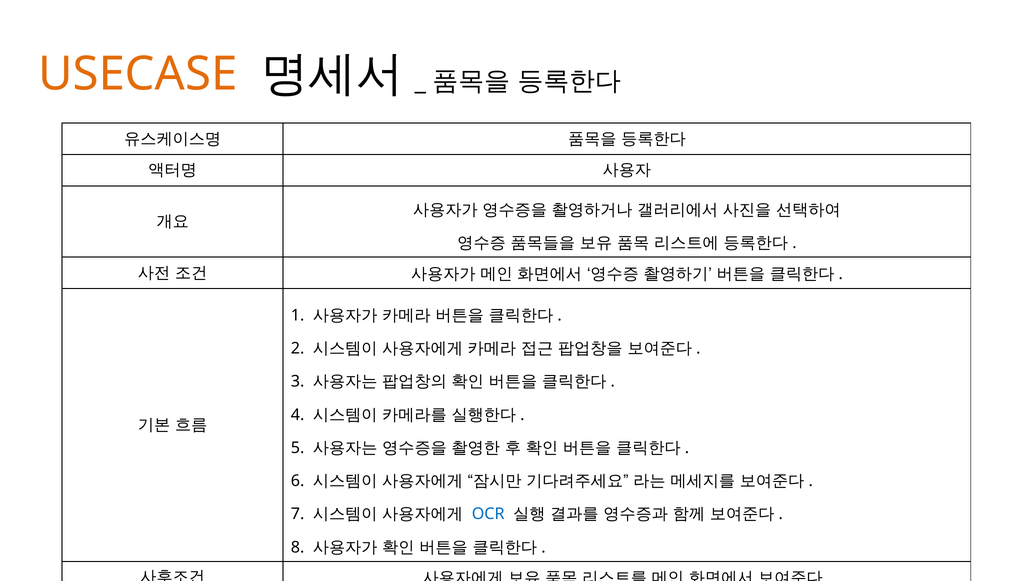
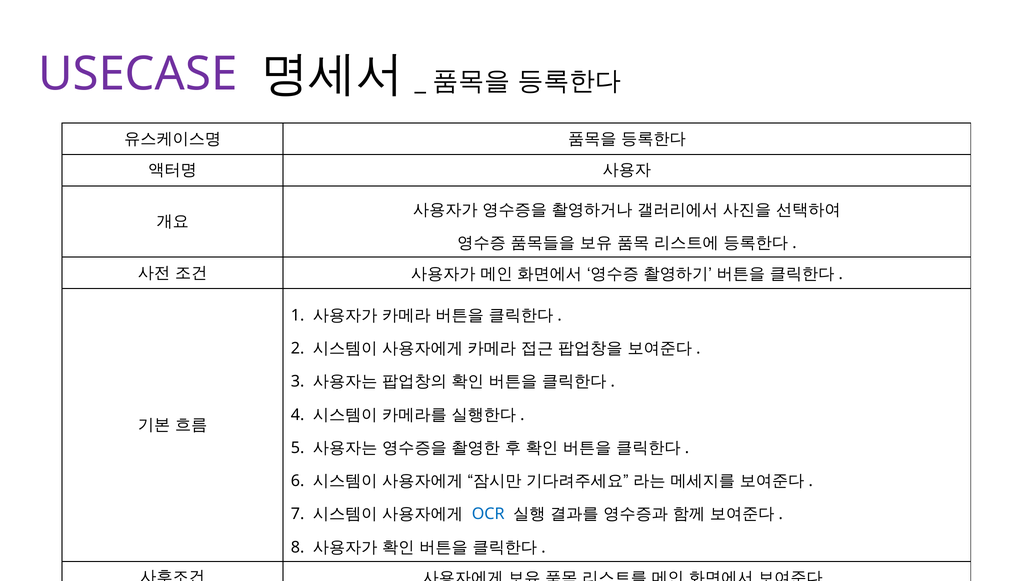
USECASE colour: orange -> purple (138, 74)
